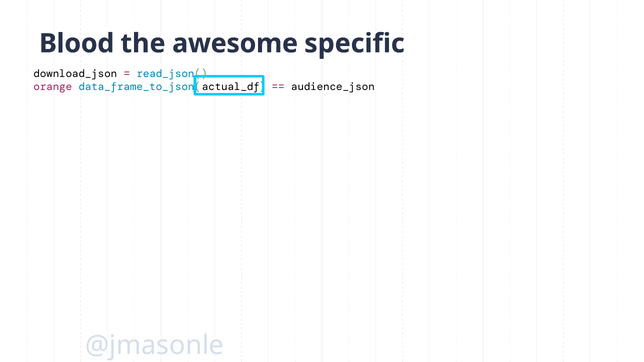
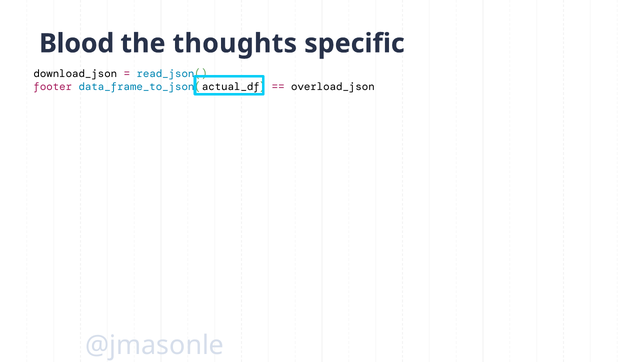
awesome: awesome -> thoughts (235, 44)
orange: orange -> footer (53, 87)
audience_json: audience_json -> overload_json (333, 87)
